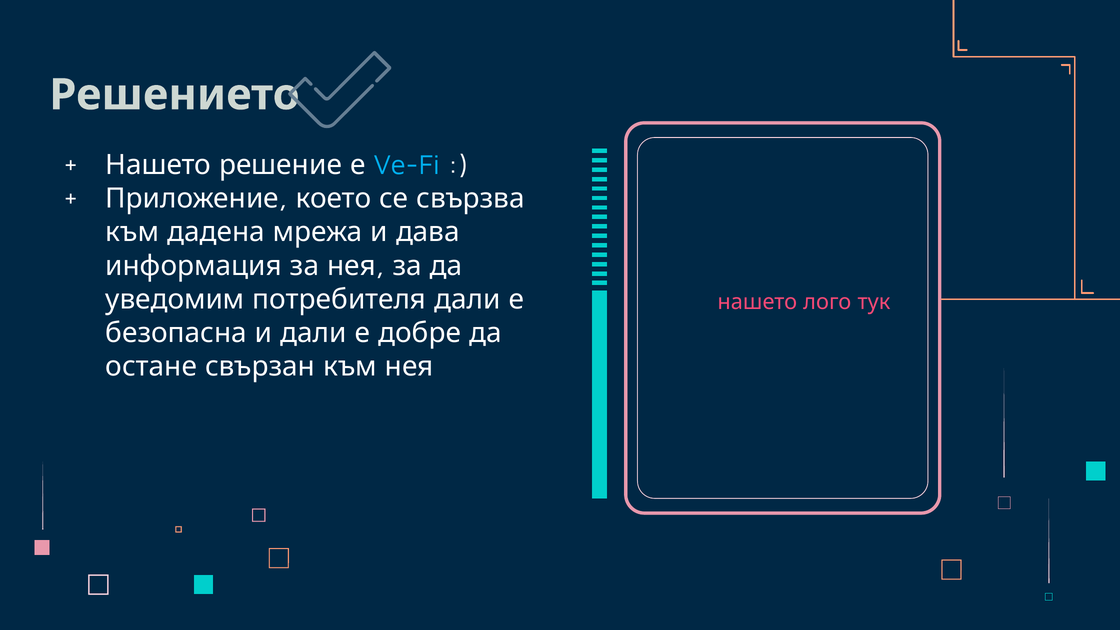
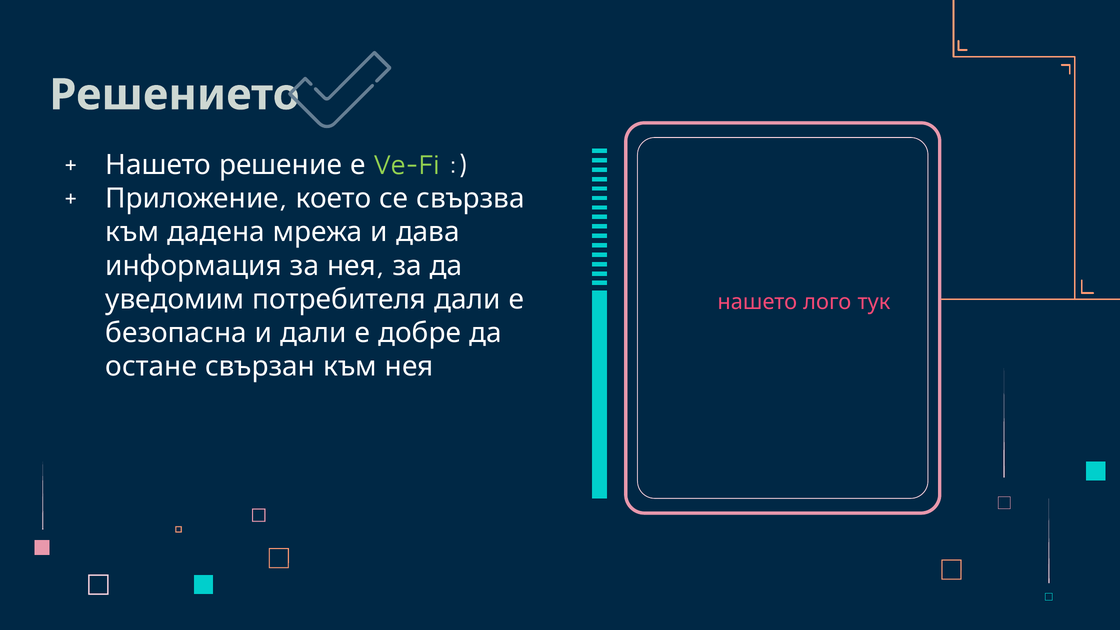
Ve-Fi colour: light blue -> light green (407, 165)
